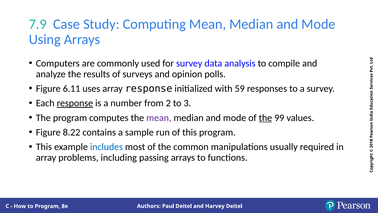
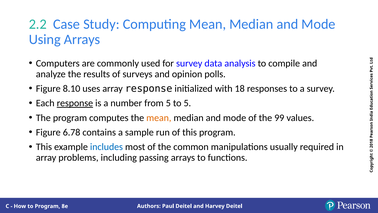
7.9: 7.9 -> 2.2 (38, 24)
6.11: 6.11 -> 8.10 (72, 88)
59: 59 -> 18 (240, 88)
from 2: 2 -> 5 (168, 103)
to 3: 3 -> 5 (187, 103)
mean colour: purple -> orange (159, 118)
the underline: present -> none (265, 118)
8.22: 8.22 -> 6.78 (72, 132)
